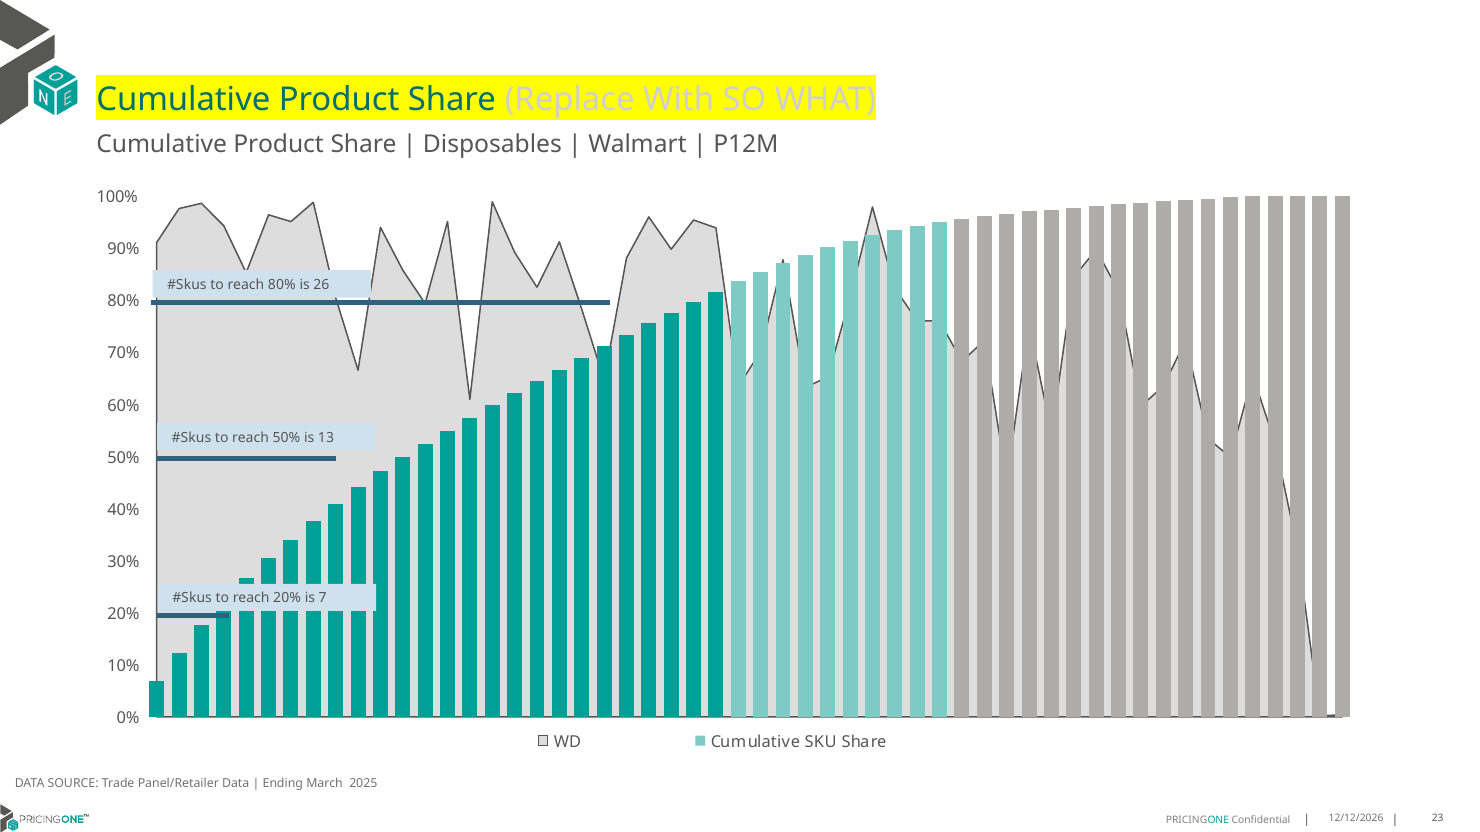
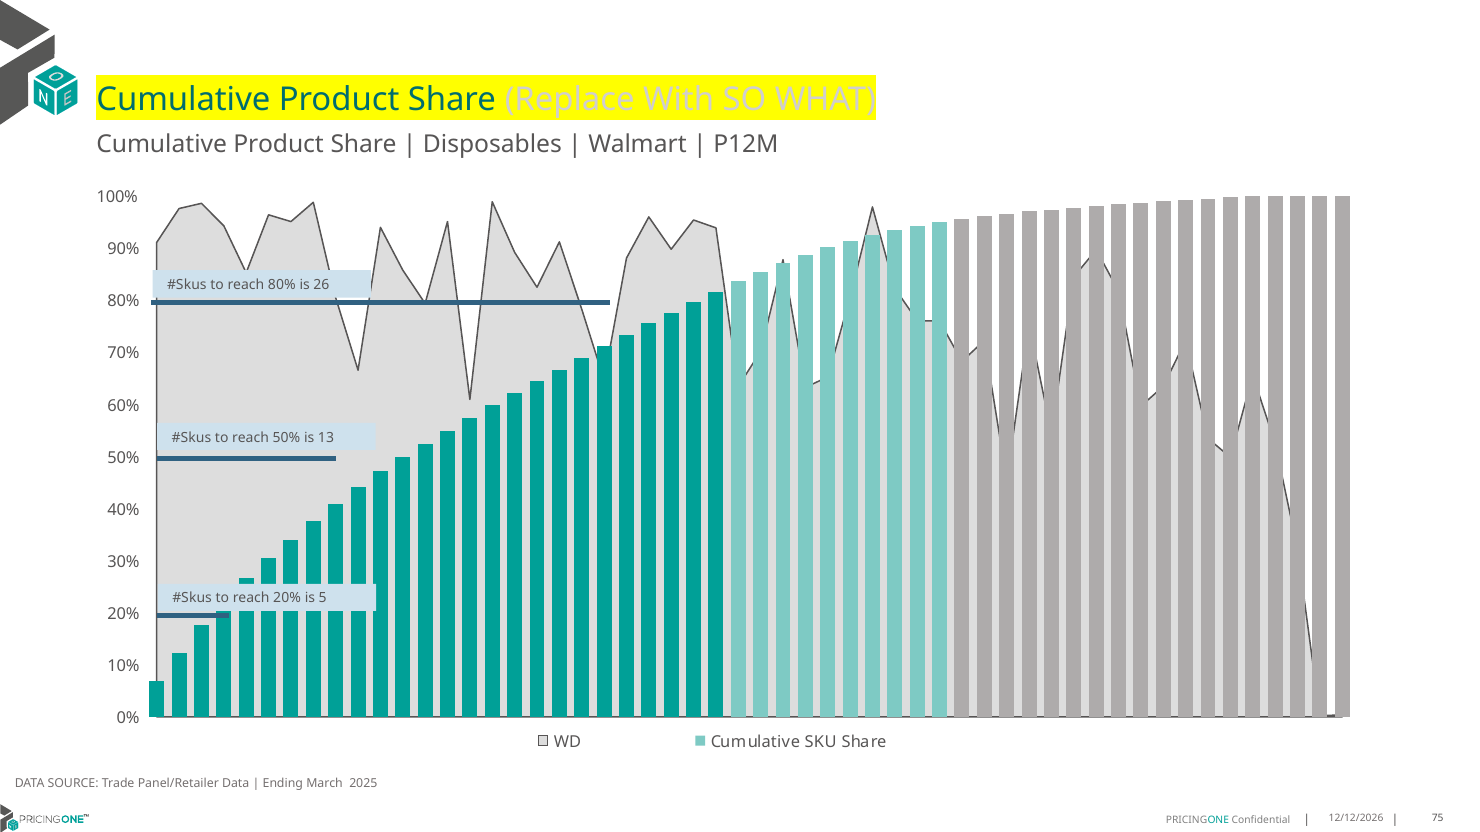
7: 7 -> 5 (323, 599)
23: 23 -> 75 (1438, 819)
